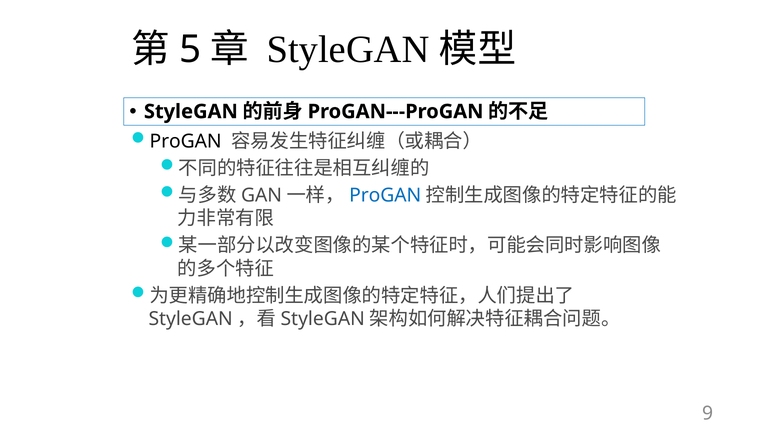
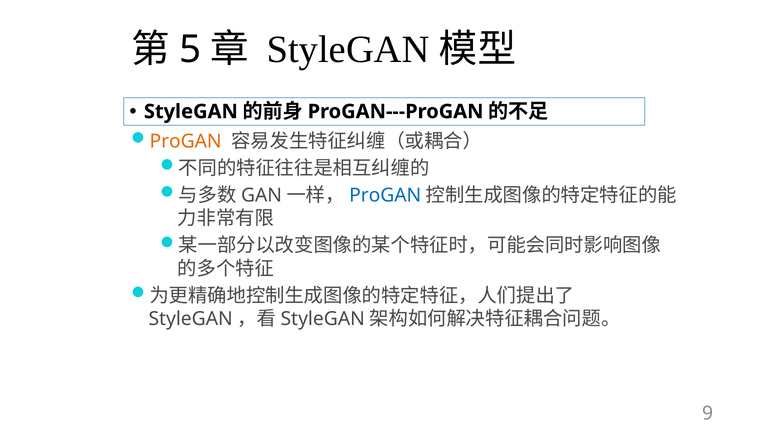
ProGAN colour: black -> orange (186, 142)
